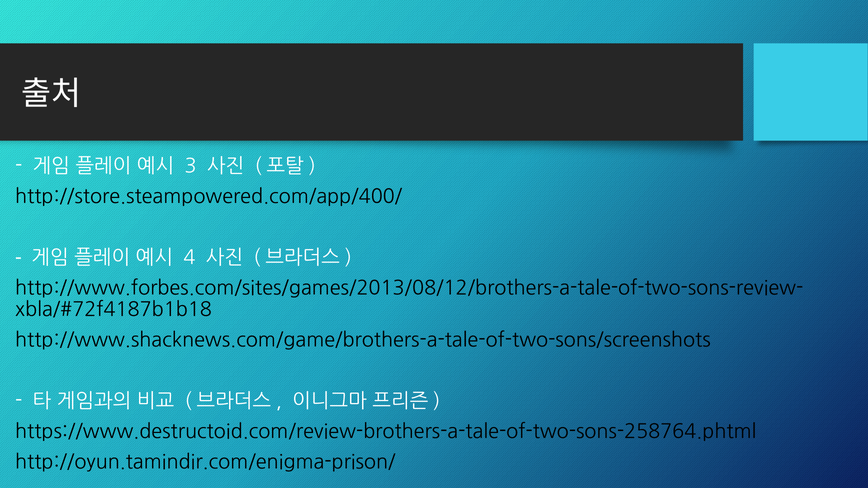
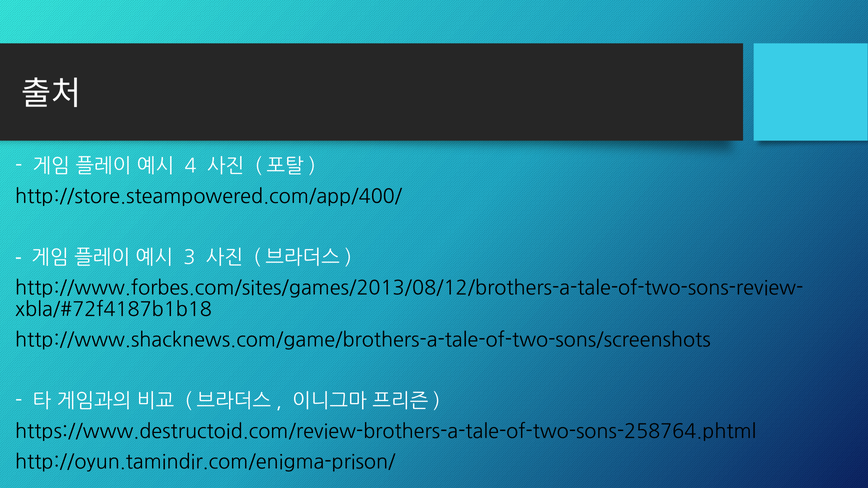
3: 3 -> 4 (191, 166)
4: 4 -> 3 (189, 258)
